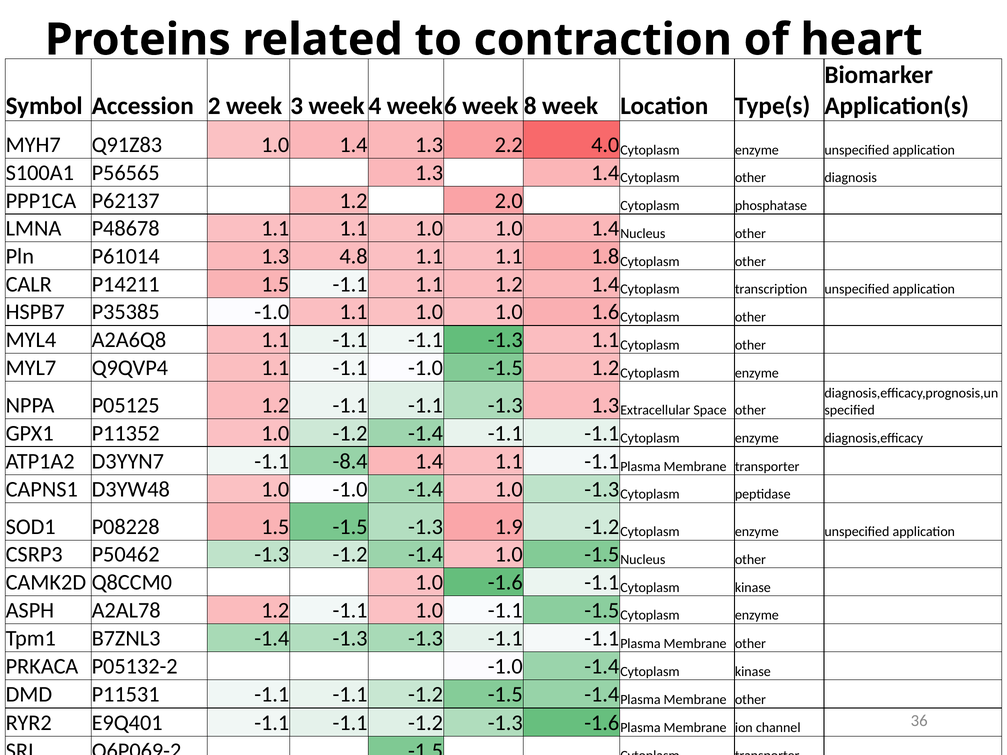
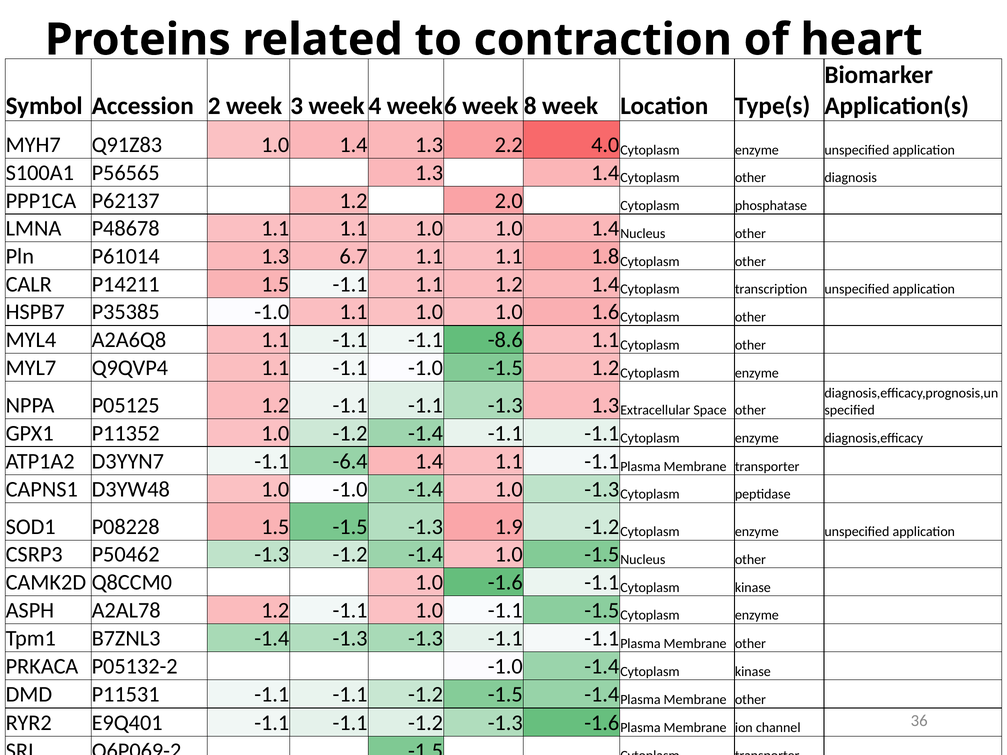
4.8: 4.8 -> 6.7 (354, 256)
1.1 -1.1 -1.1 -1.3: -1.3 -> -8.6 (505, 340)
-8.4: -8.4 -> -6.4 (350, 462)
